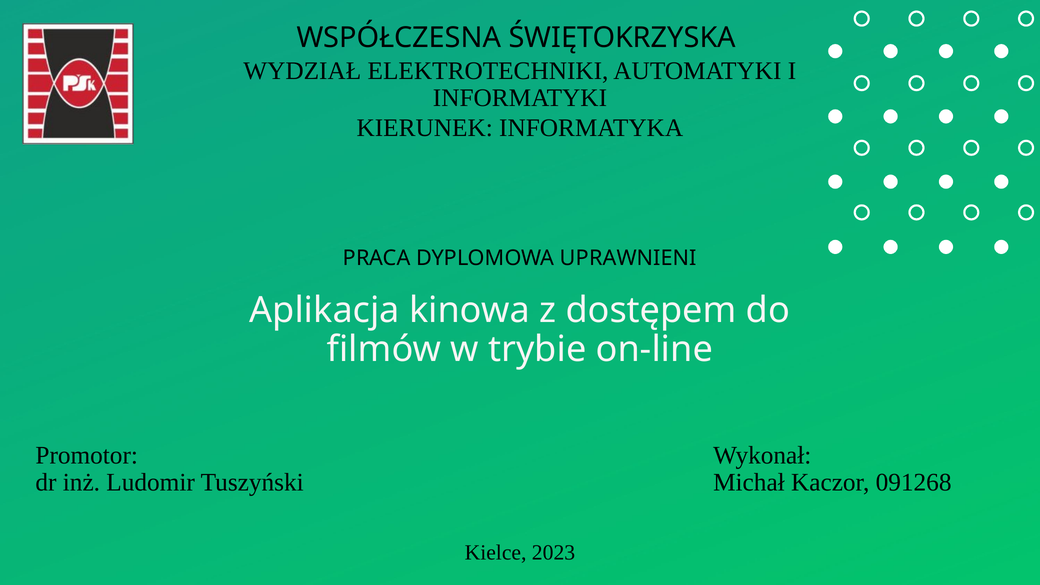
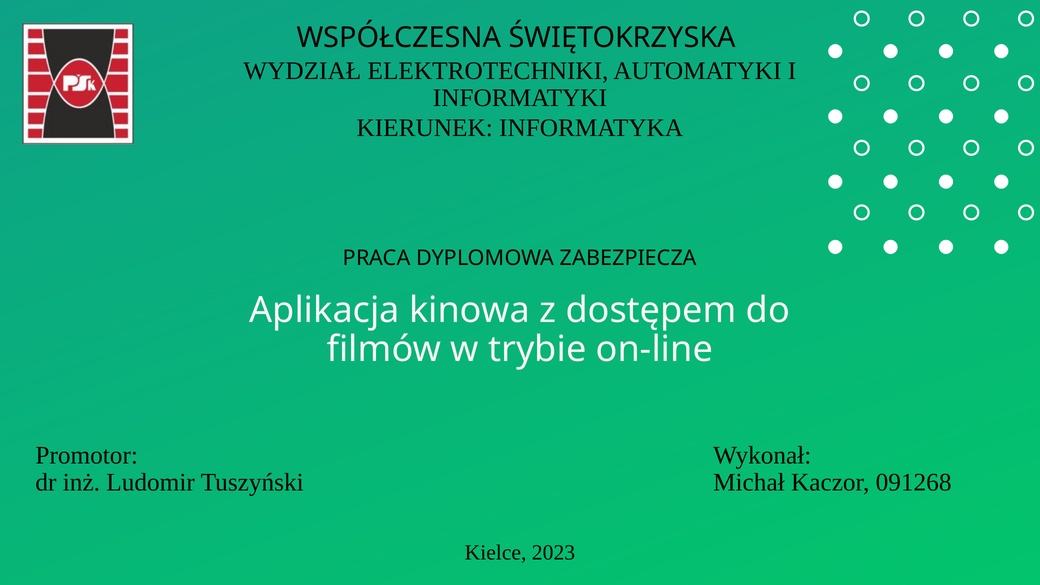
UPRAWNIENI: UPRAWNIENI -> ZABEZPIECZA (628, 258)
